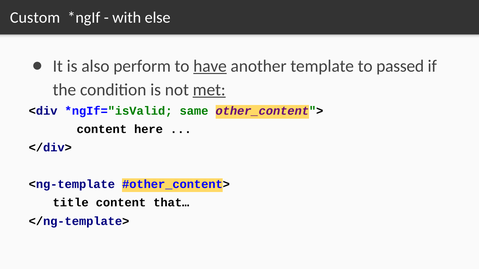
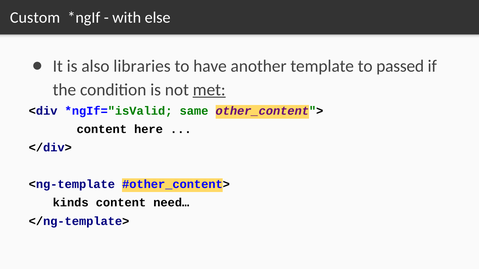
perform: perform -> libraries (142, 66)
have underline: present -> none (210, 66)
title: title -> kinds (71, 203)
that…: that… -> need… (171, 203)
